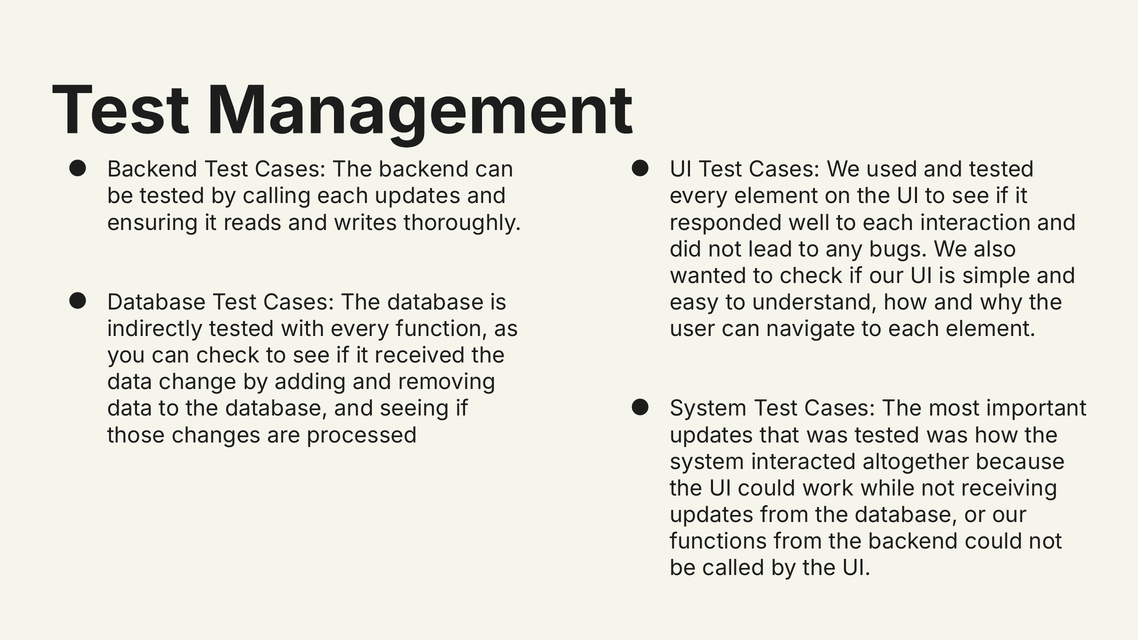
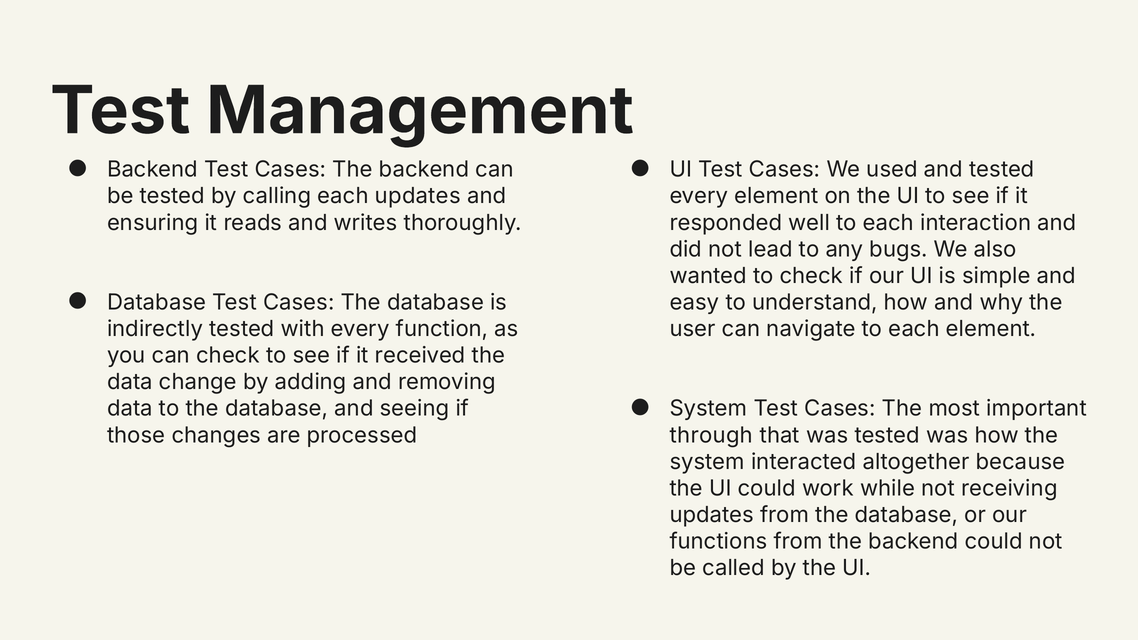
updates: updates -> through (711, 435)
